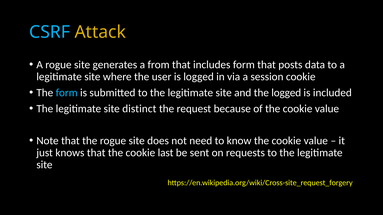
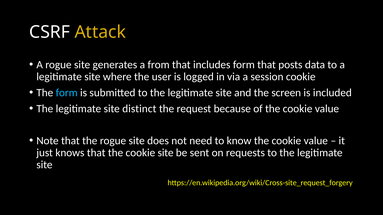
CSRF colour: light blue -> white (50, 32)
the logged: logged -> screen (286, 93)
cookie last: last -> site (166, 153)
